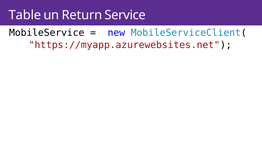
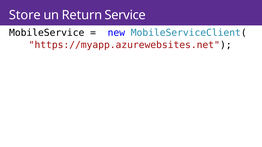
Table: Table -> Store (25, 15)
